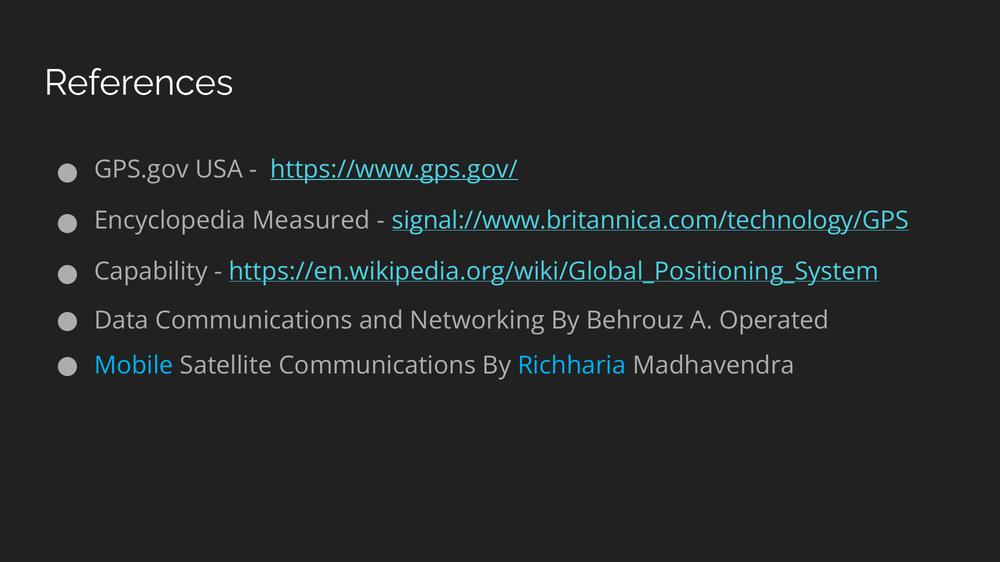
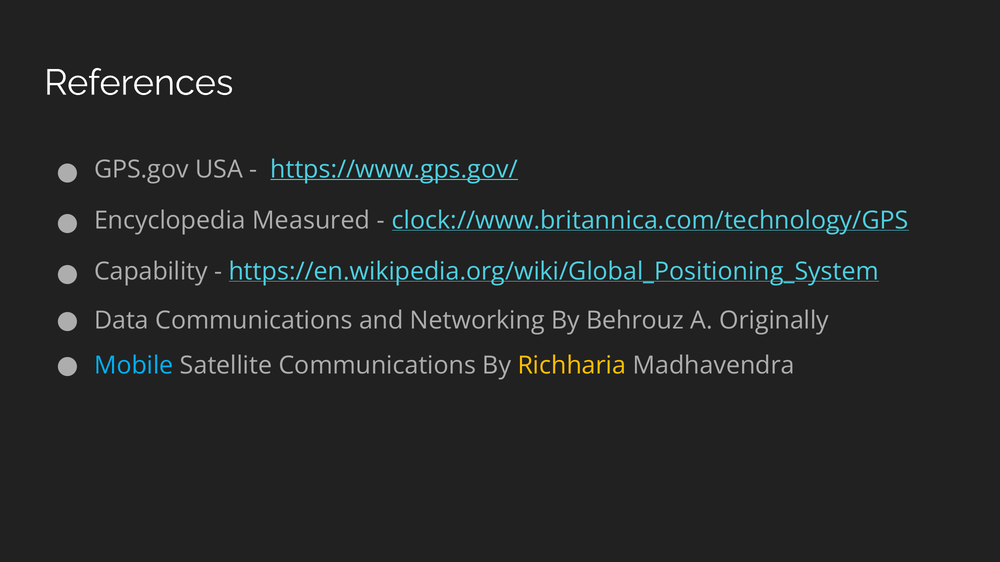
signal://www.britannica.com/technology/GPS: signal://www.britannica.com/technology/GPS -> clock://www.britannica.com/technology/GPS (650, 221)
Operated: Operated -> Originally (774, 321)
Richharia colour: light blue -> yellow (572, 366)
